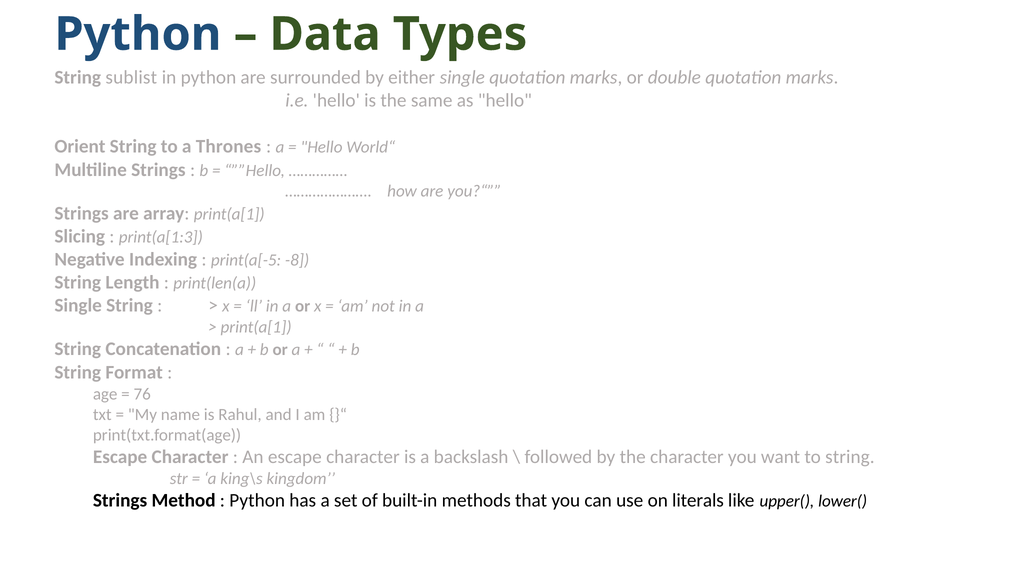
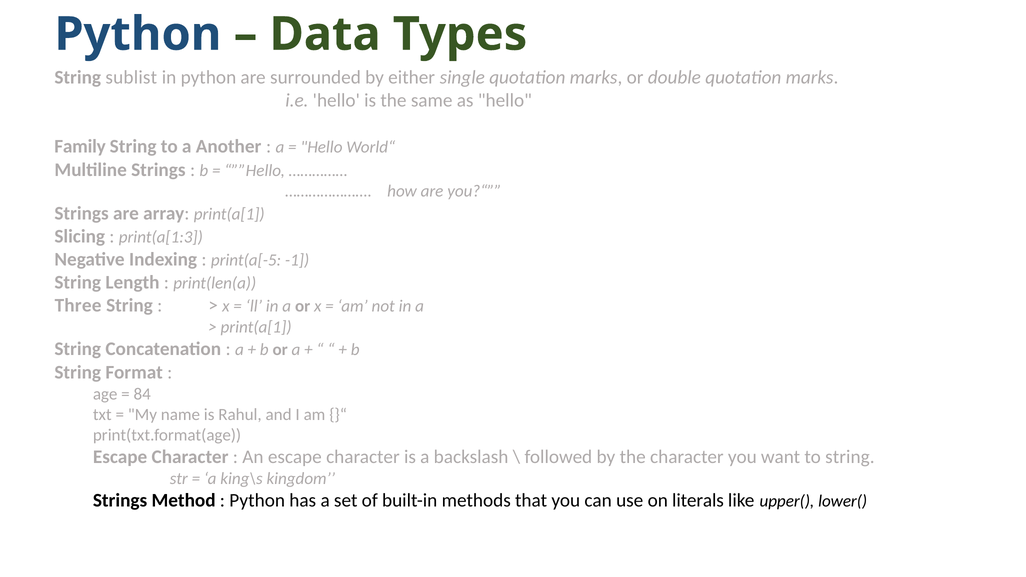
Orient: Orient -> Family (80, 147)
Thrones: Thrones -> Another (229, 147)
-8: -8 -> -1 (297, 260)
Single: Single -> Three (78, 306)
76: 76 -> 84 (142, 394)
